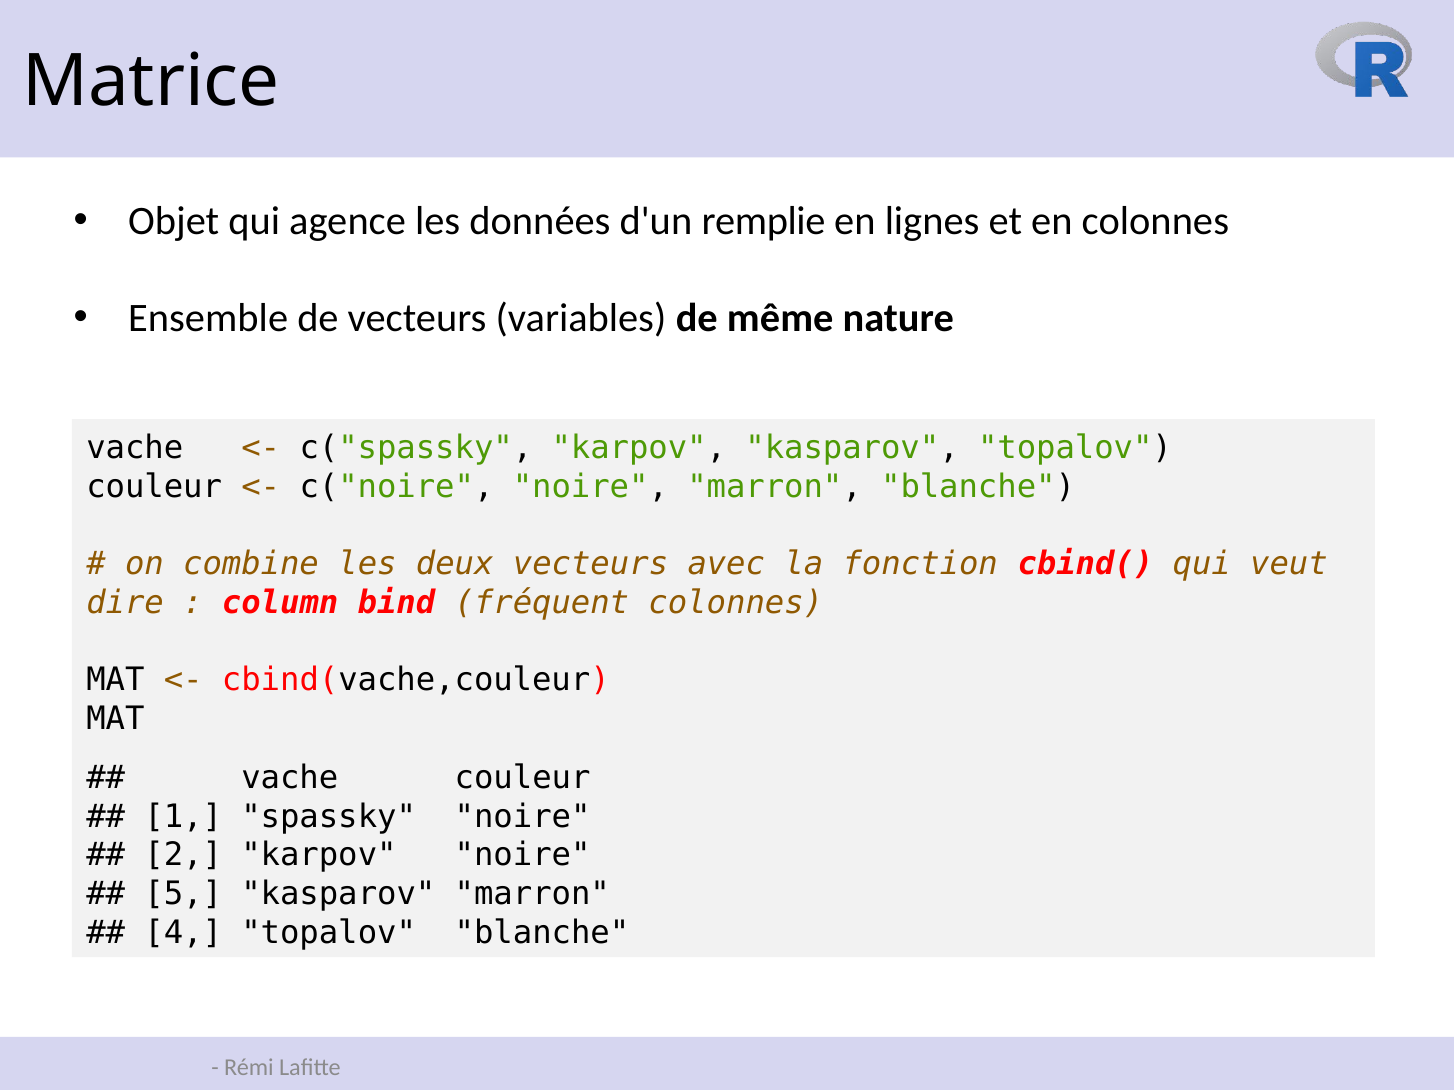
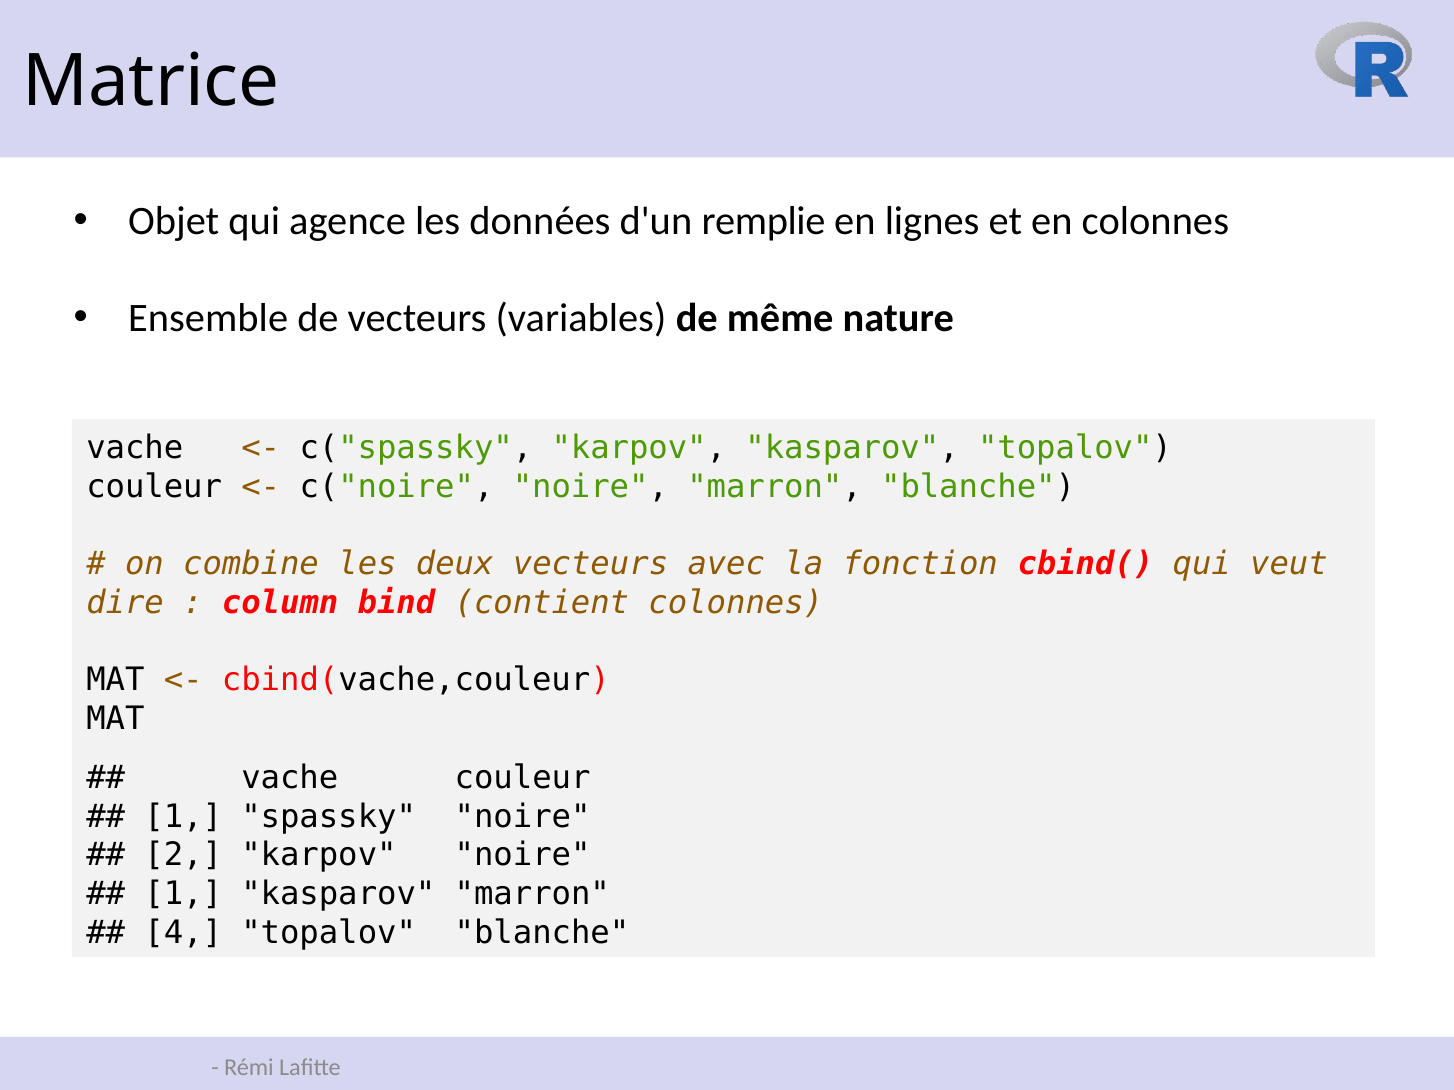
fréquent: fréquent -> contient (542, 603)
5: 5 -> 1 (183, 894)
